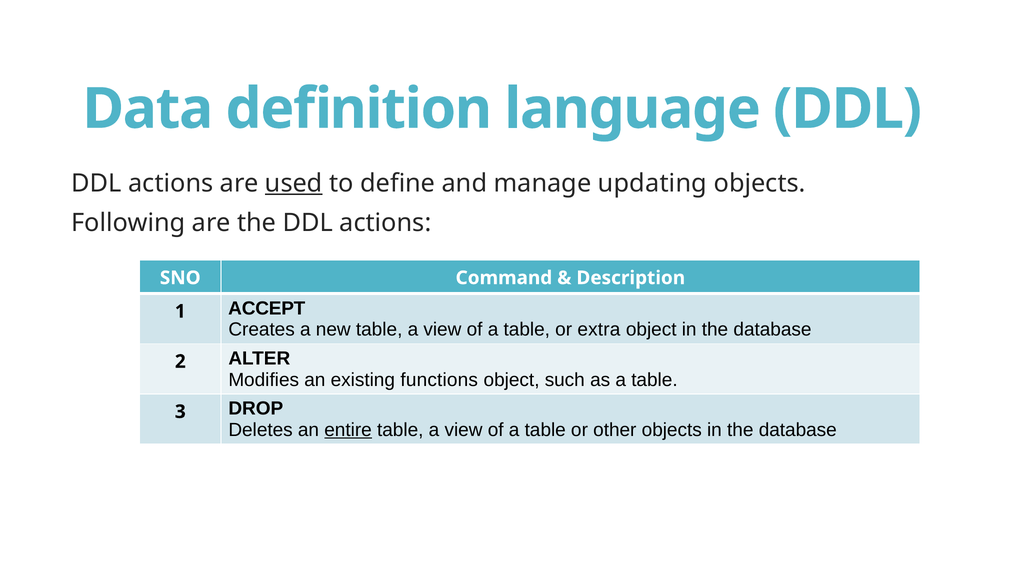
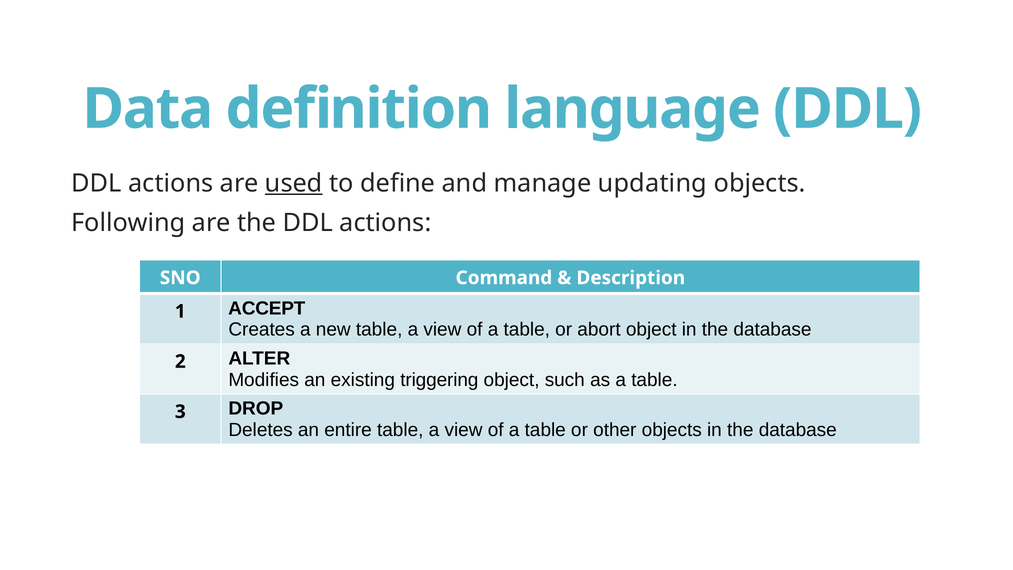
extra: extra -> abort (599, 330)
functions: functions -> triggering (439, 380)
entire underline: present -> none (348, 430)
